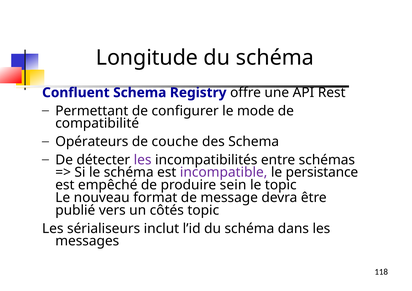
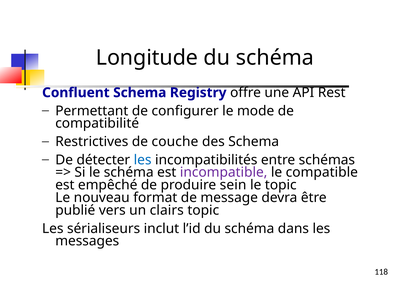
Opérateurs: Opérateurs -> Restrictives (92, 142)
les colour: purple -> blue (143, 160)
persistance: persistance -> compatible (322, 173)
côtés: côtés -> clairs (167, 211)
